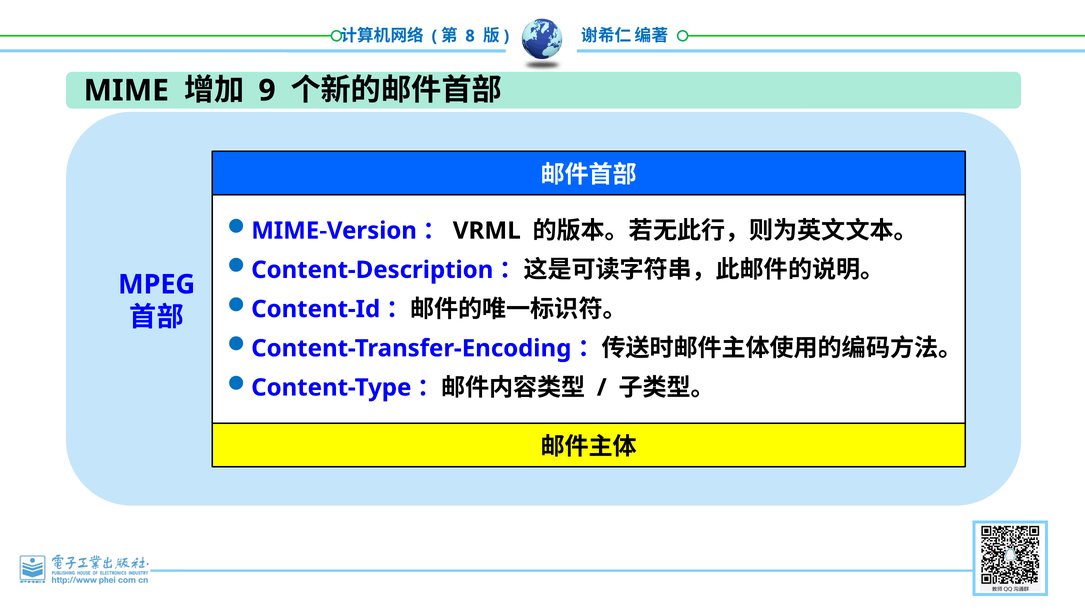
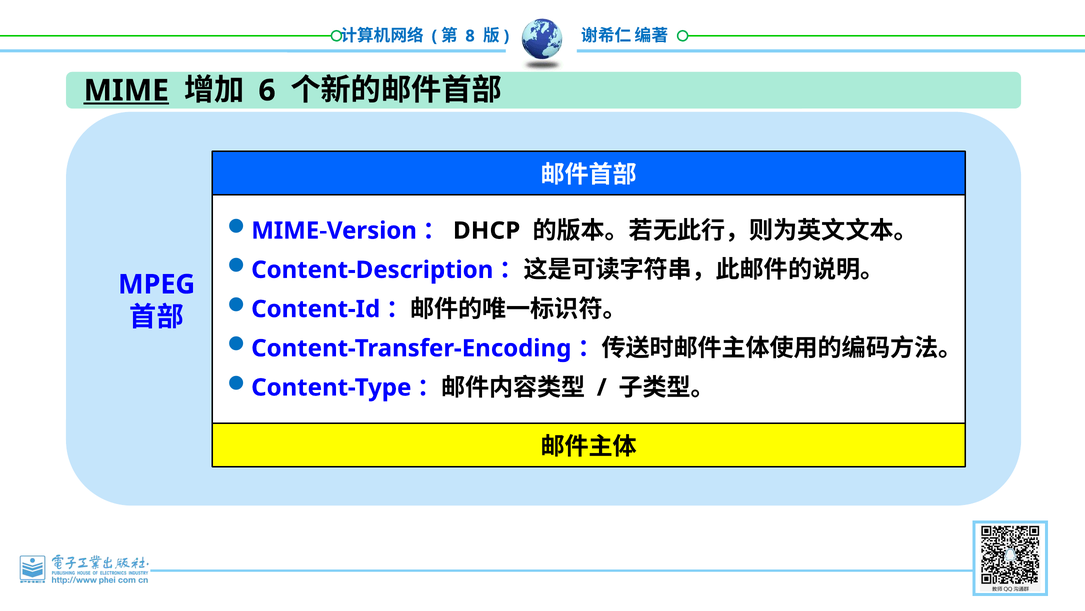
MIME underline: none -> present (126, 90)
9: 9 -> 6 (267, 90)
VRML: VRML -> DHCP (487, 230)
